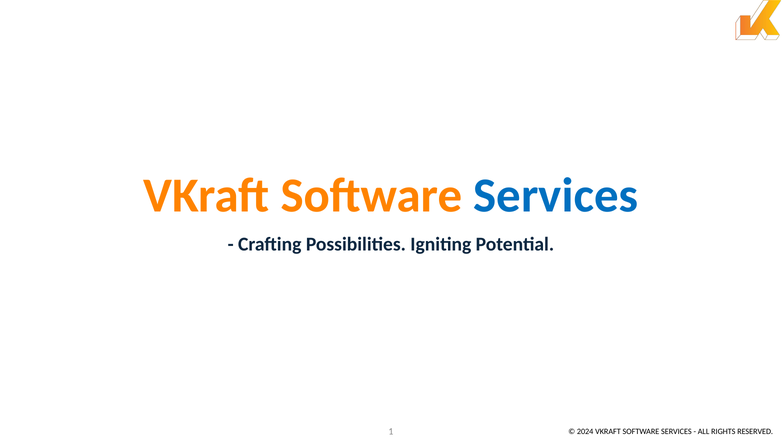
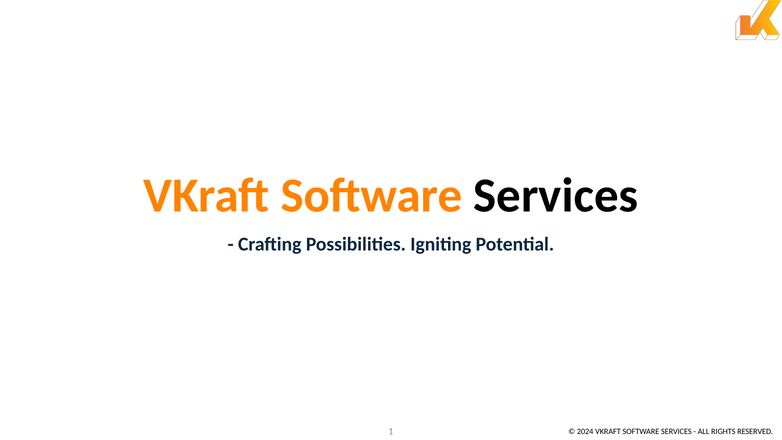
Services colour: blue -> black (556, 195)
